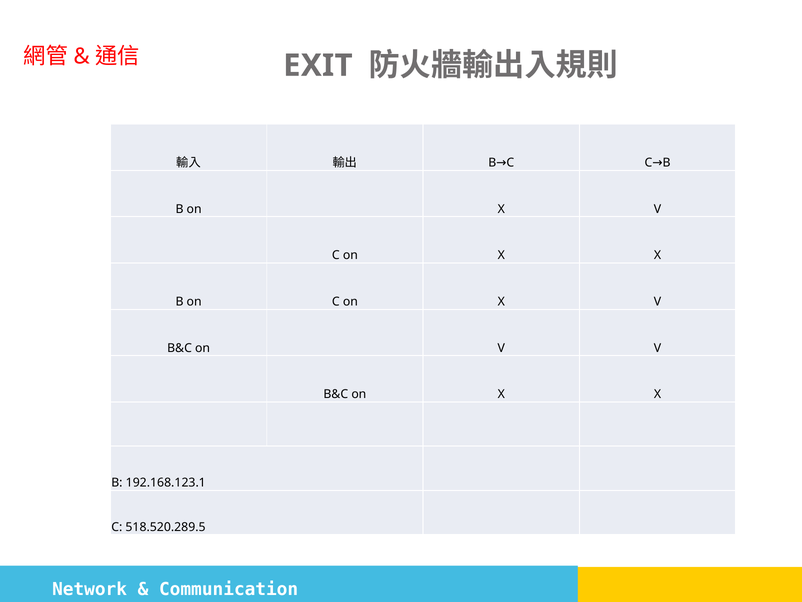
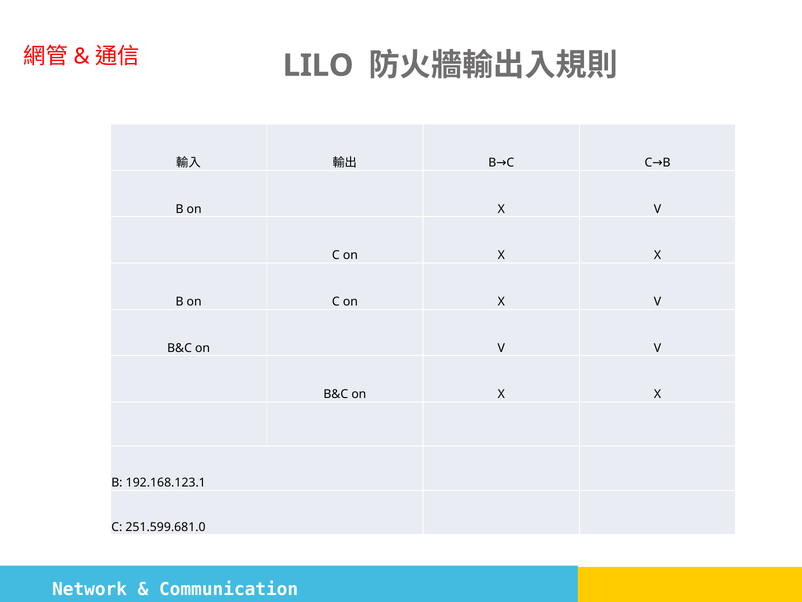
EXIT: EXIT -> LILO (318, 65)
518.520.289.5: 518.520.289.5 -> 251.599.681.0 (166, 527)
